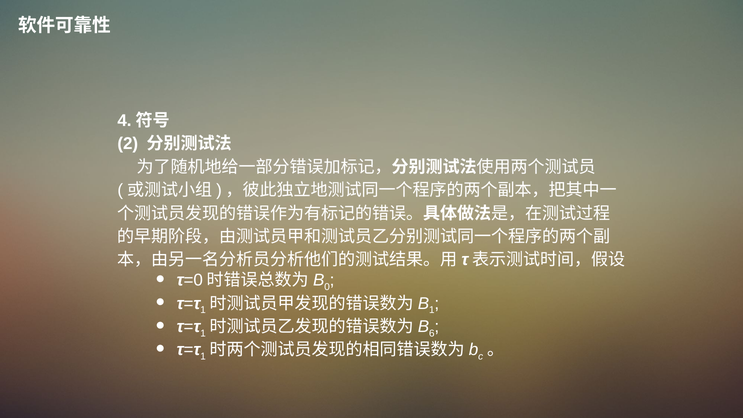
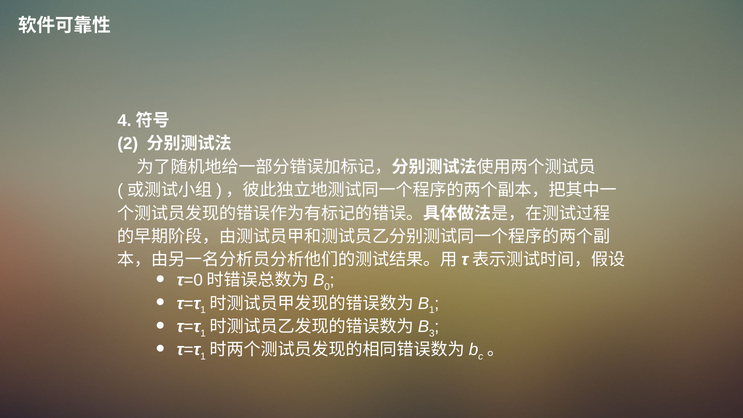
6: 6 -> 3 (432, 333)
